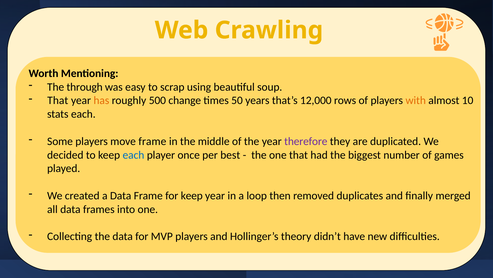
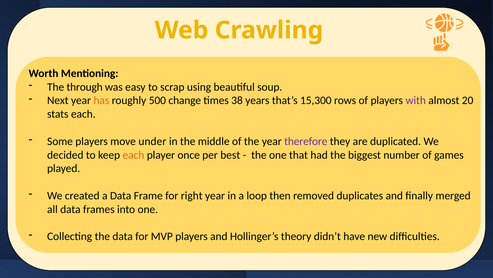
That: That -> Next (58, 100)
50: 50 -> 38 (237, 100)
12,000: 12,000 -> 15,300 (316, 100)
with colour: orange -> purple (416, 100)
10: 10 -> 20 (468, 100)
move frame: frame -> under (152, 141)
each colour: blue -> orange (133, 155)
for keep: keep -> right (192, 195)
